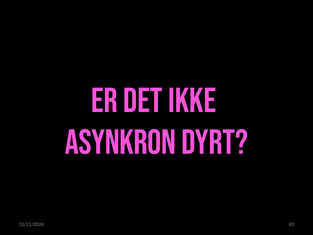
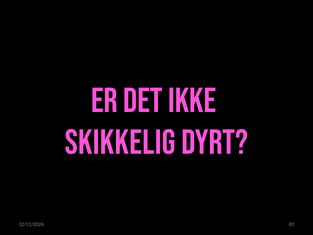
ASYNKRON: ASYNKRON -> SKIKKELIG (120, 142)
